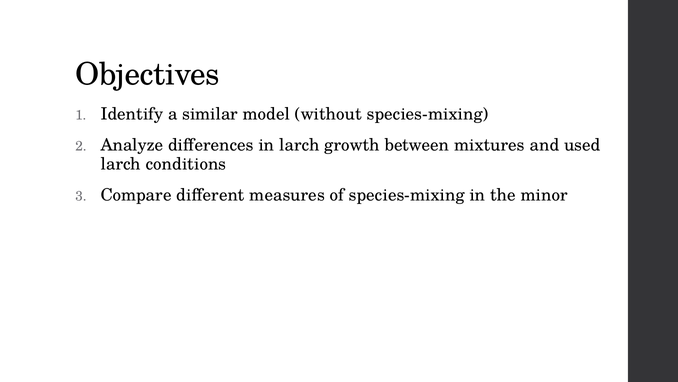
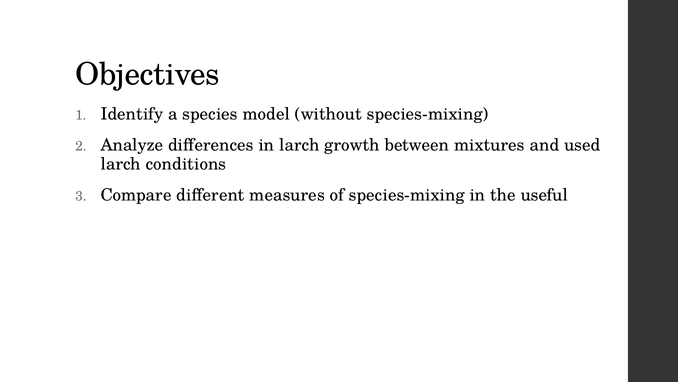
similar: similar -> species (210, 114)
minor: minor -> useful (544, 195)
